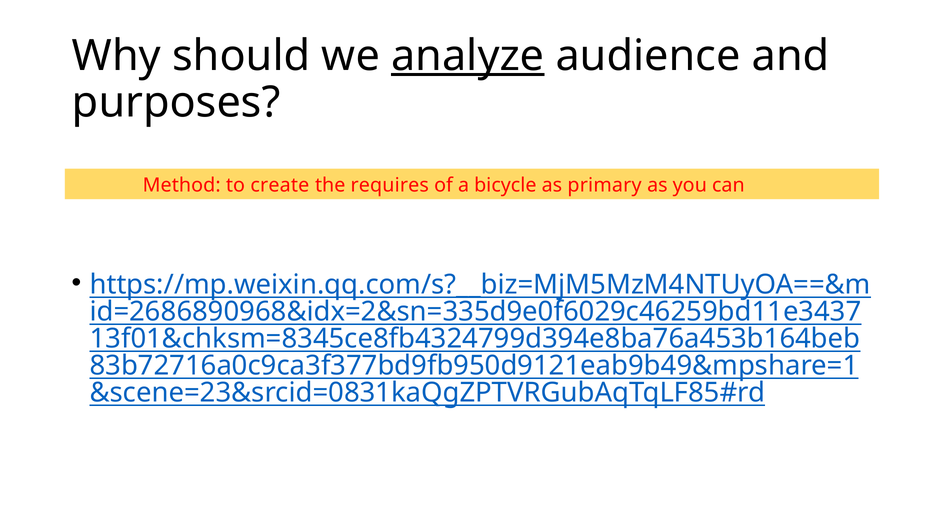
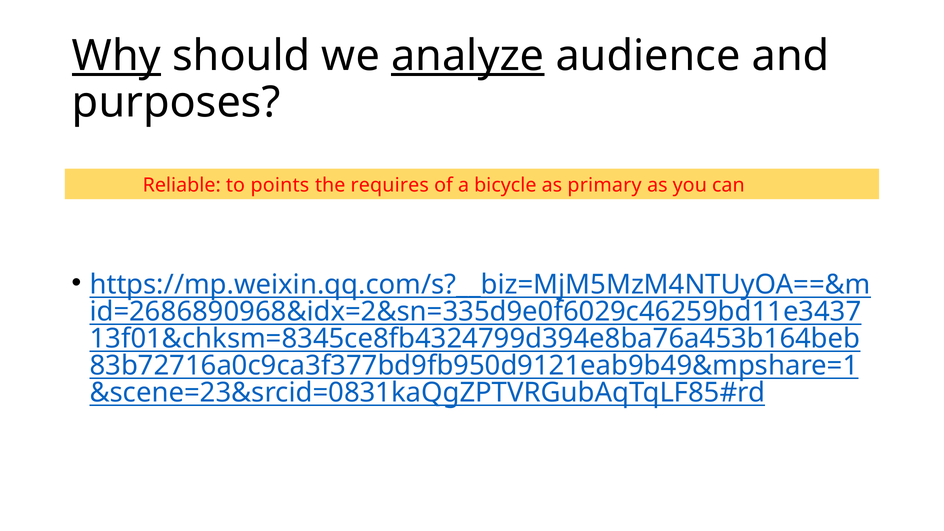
Why underline: none -> present (116, 56)
Method: Method -> Reliable (182, 185)
create: create -> points (280, 185)
